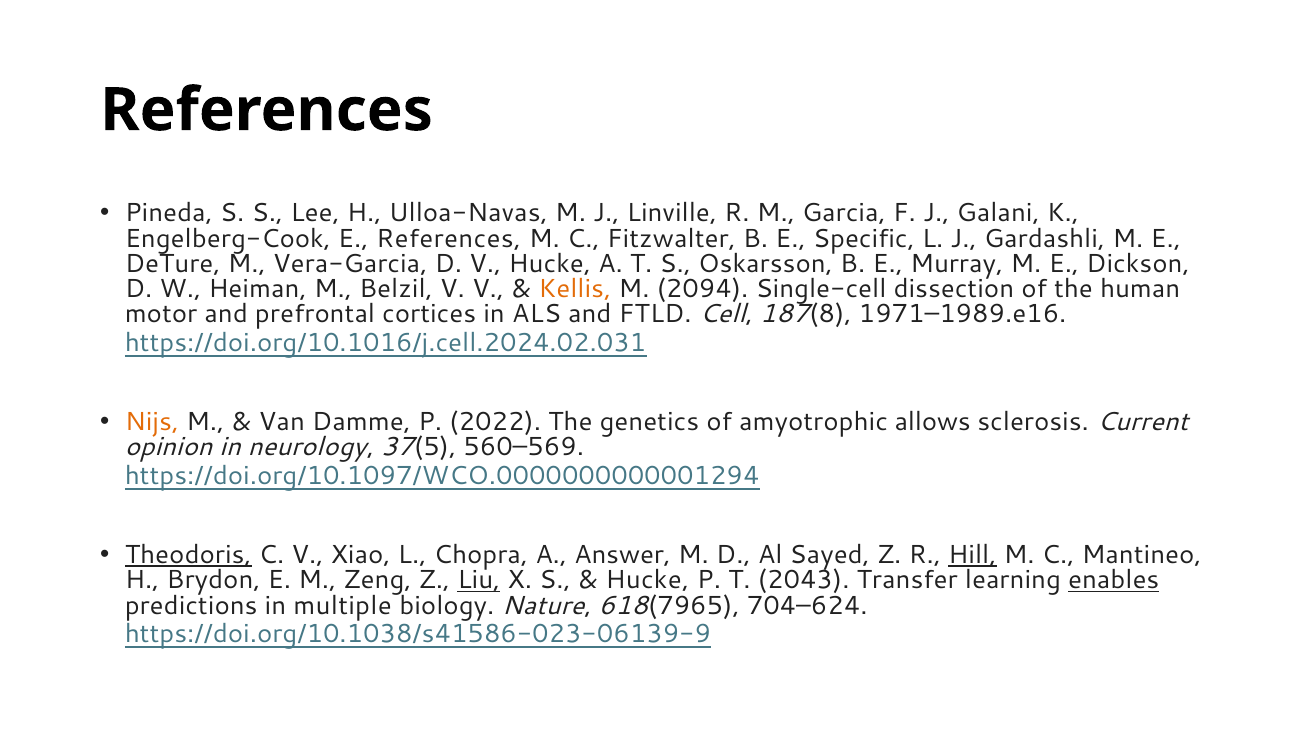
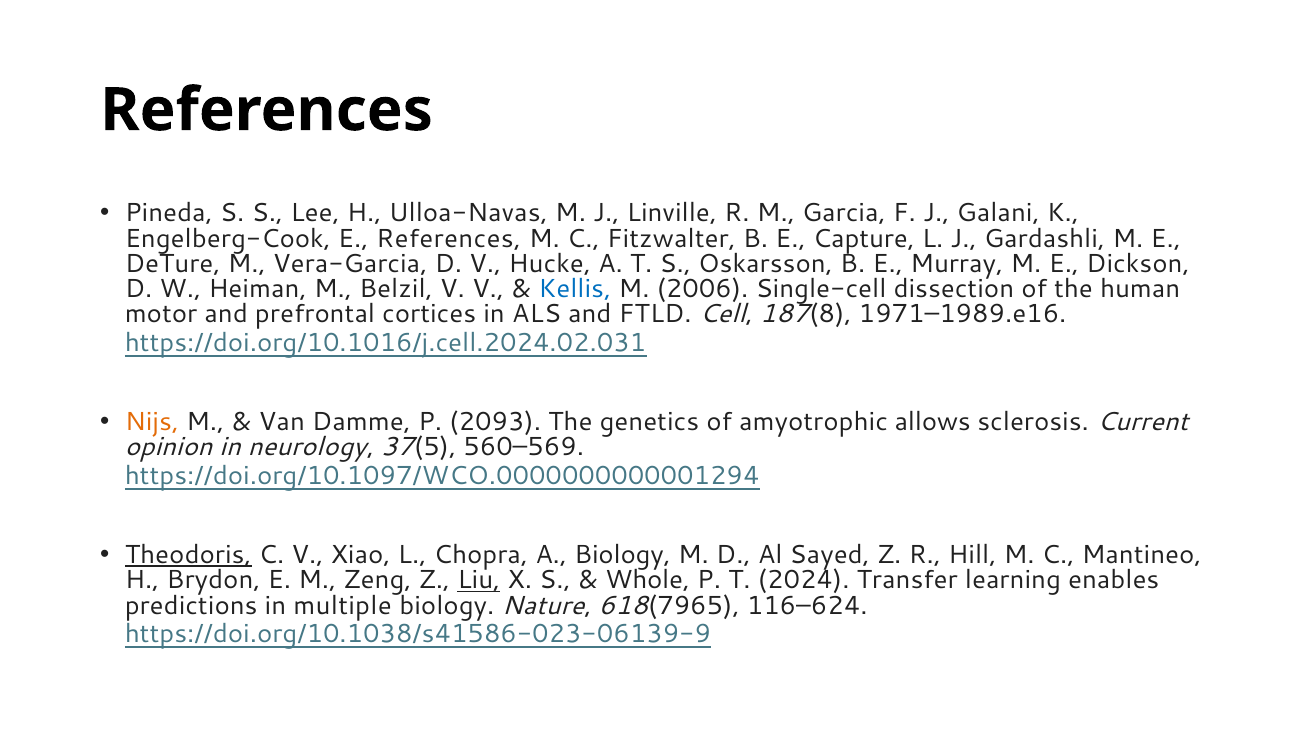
Specific: Specific -> Capture (864, 239)
Kellis colour: orange -> blue (575, 289)
2094: 2094 -> 2006 (703, 289)
2022: 2022 -> 2093 (495, 422)
A Answer: Answer -> Biology (623, 555)
Hill underline: present -> none (972, 555)
Hucke: Hucke -> Whole (648, 580)
2043: 2043 -> 2024 (804, 580)
enables underline: present -> none (1114, 580)
704–624: 704–624 -> 116–624 (807, 606)
